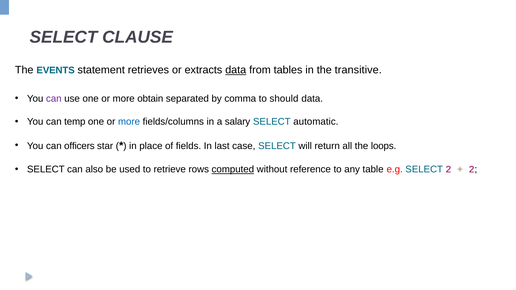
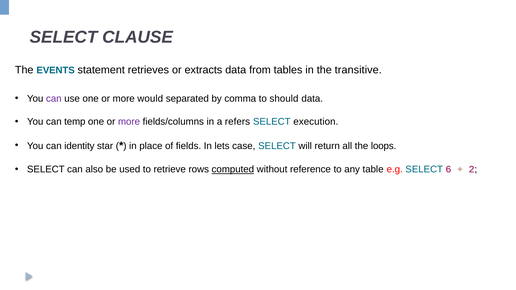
data underline: present -> none (236, 70)
obtain: obtain -> would (150, 99)
more colour: blue -> purple (129, 122)
salary: salary -> refers (237, 122)
automatic: automatic -> execution (316, 122)
officers: officers -> identity (79, 146)
last: last -> lets (222, 146)
SELECT 2: 2 -> 6 (448, 170)
